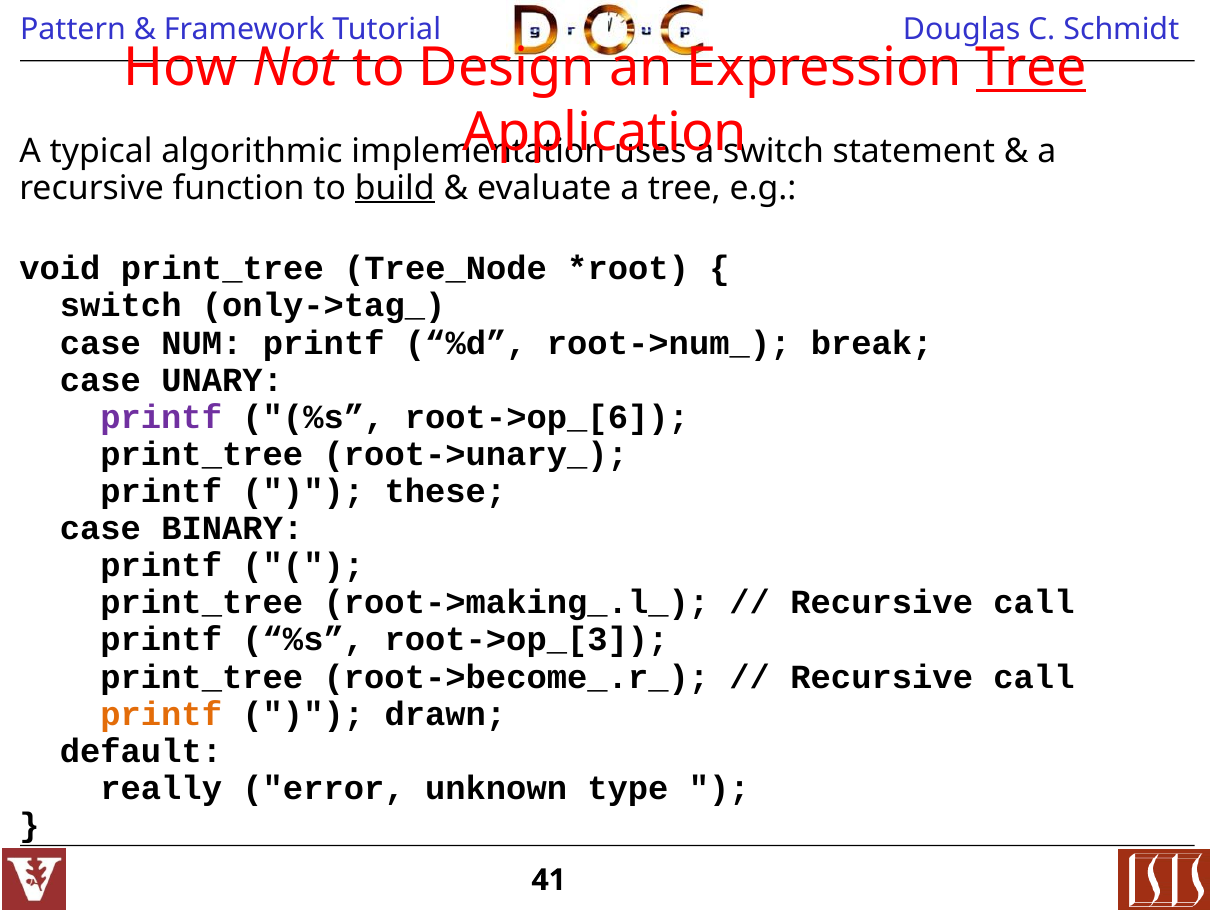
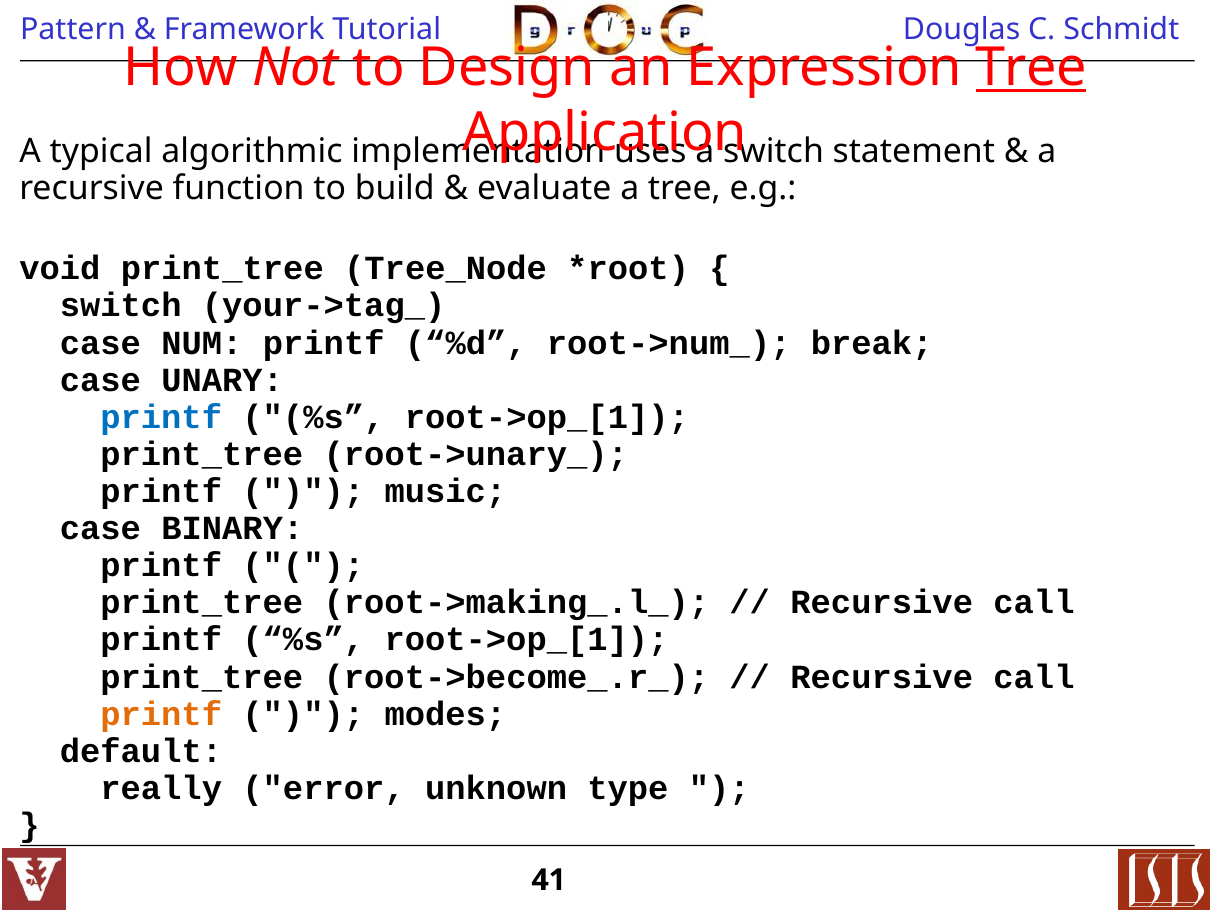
build underline: present -> none (395, 188)
only->tag_: only->tag_ -> your->tag_ (324, 306)
printf colour: purple -> blue (161, 417)
root->op_[6: root->op_[6 -> root->op_[1 (547, 417)
these: these -> music (445, 492)
root->op_[3: root->op_[3 -> root->op_[1 (527, 640)
drawn: drawn -> modes (445, 714)
